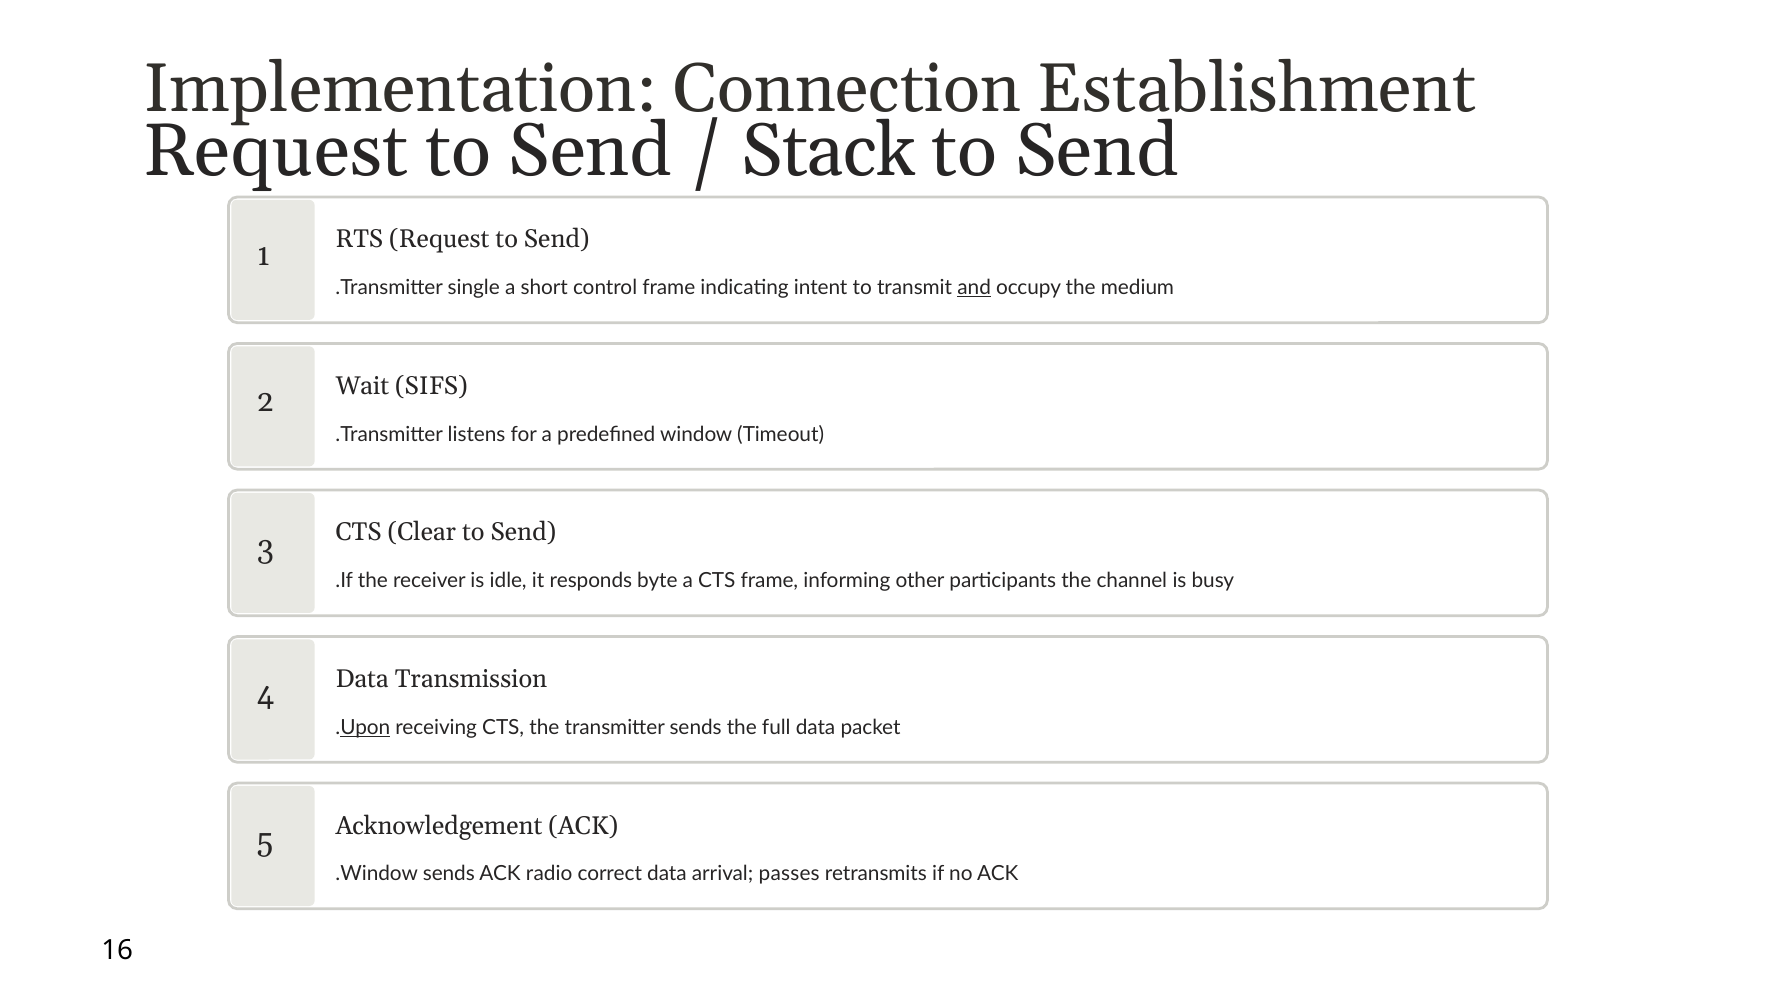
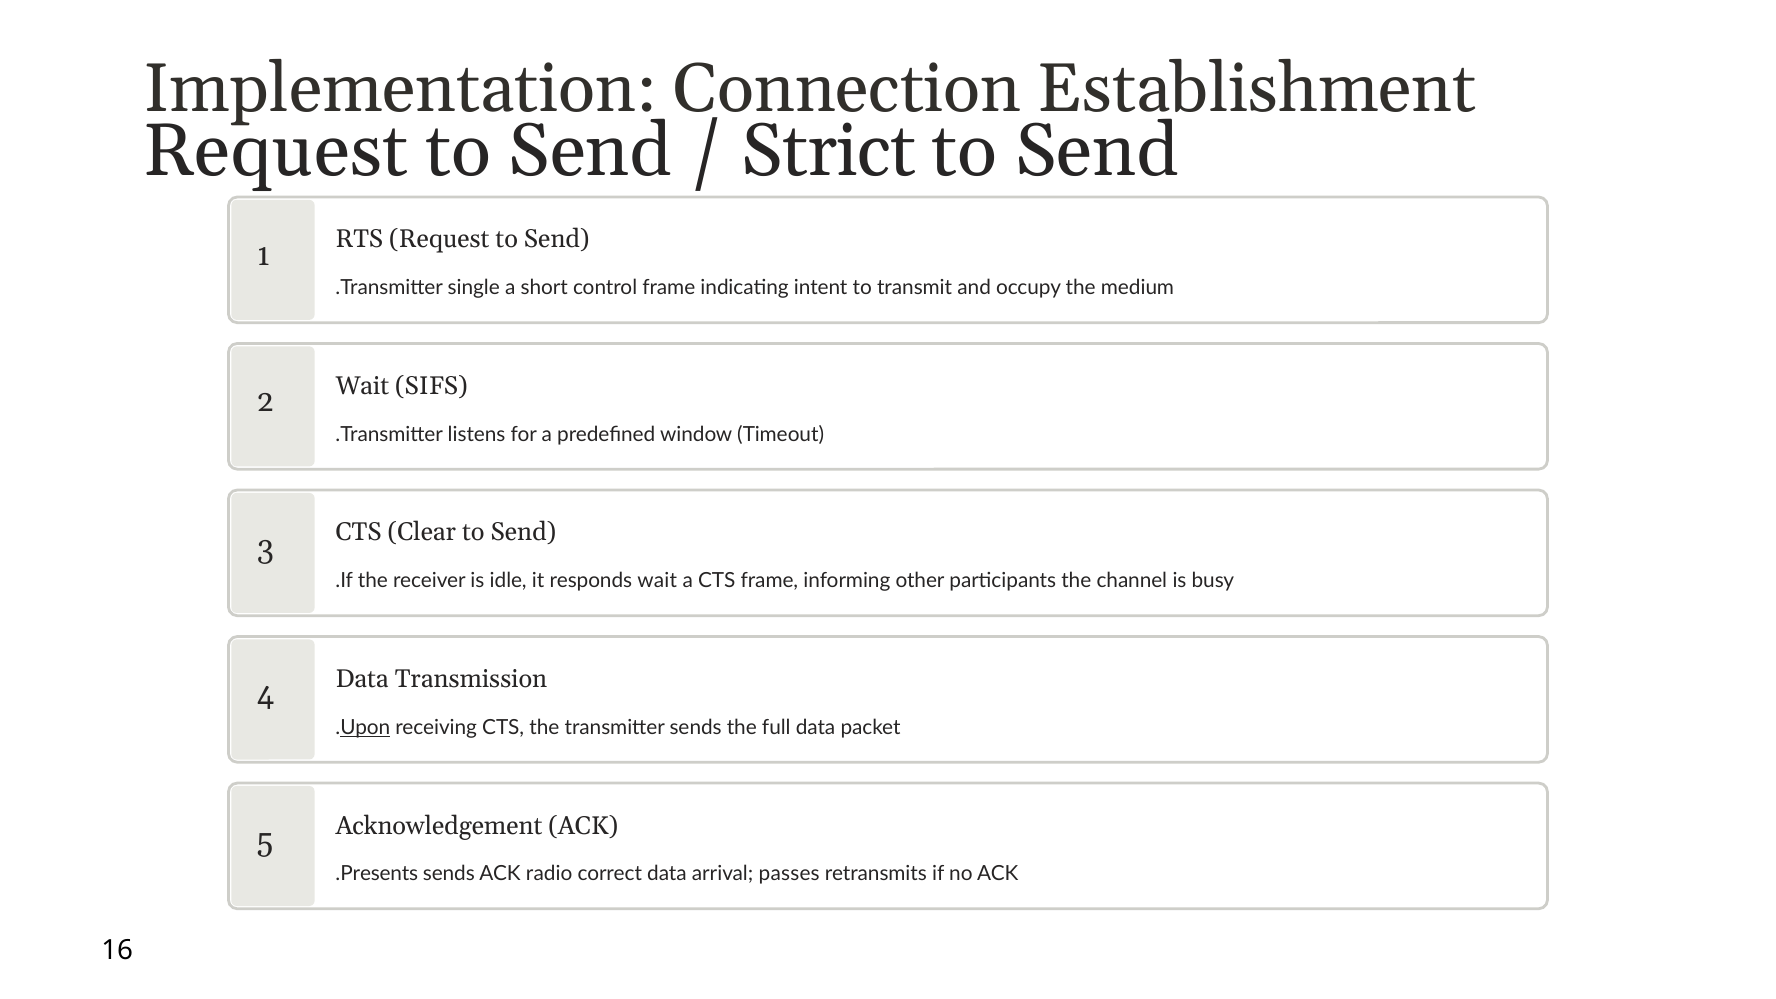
Stack: Stack -> Strict (829, 151)
and underline: present -> none (974, 288)
responds byte: byte -> wait (657, 581)
Window: Window -> Presents (379, 874)
